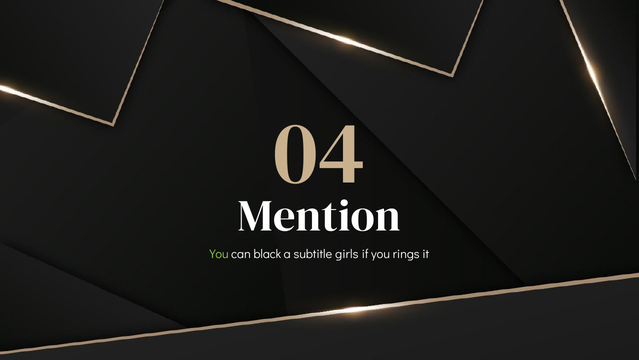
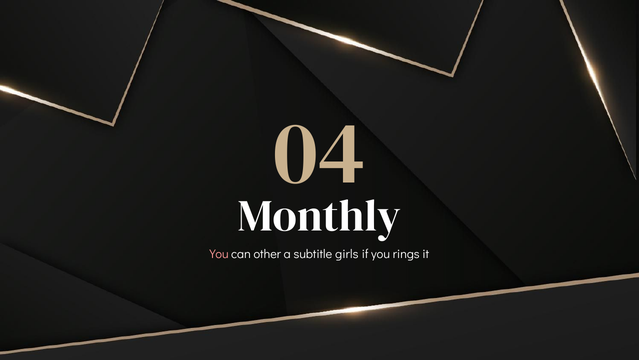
Mention: Mention -> Monthly (319, 216)
You colour: light green -> pink (219, 254)
black: black -> other (267, 254)
